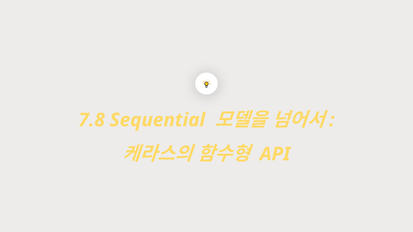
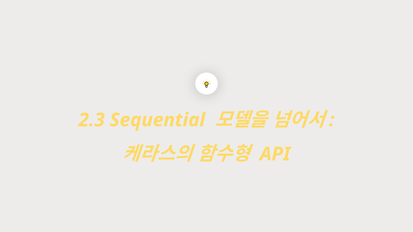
7.8: 7.8 -> 2.3 (92, 120)
